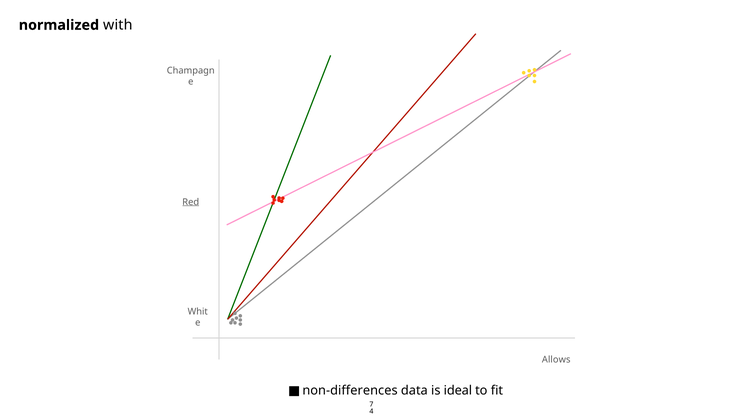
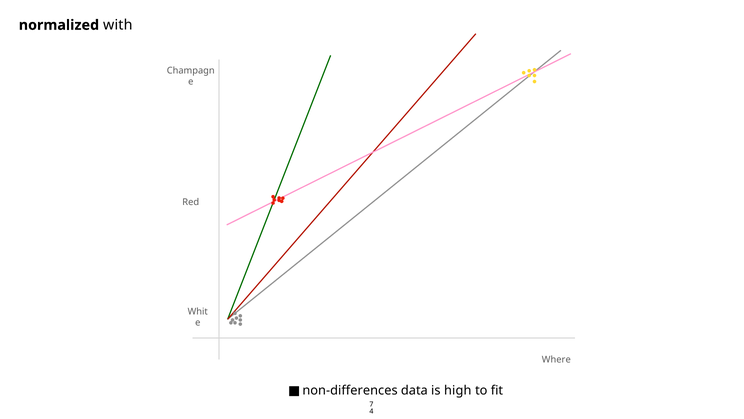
Red underline: present -> none (191, 202)
Allows: Allows -> Where (556, 359)
ideal: ideal -> high (458, 390)
